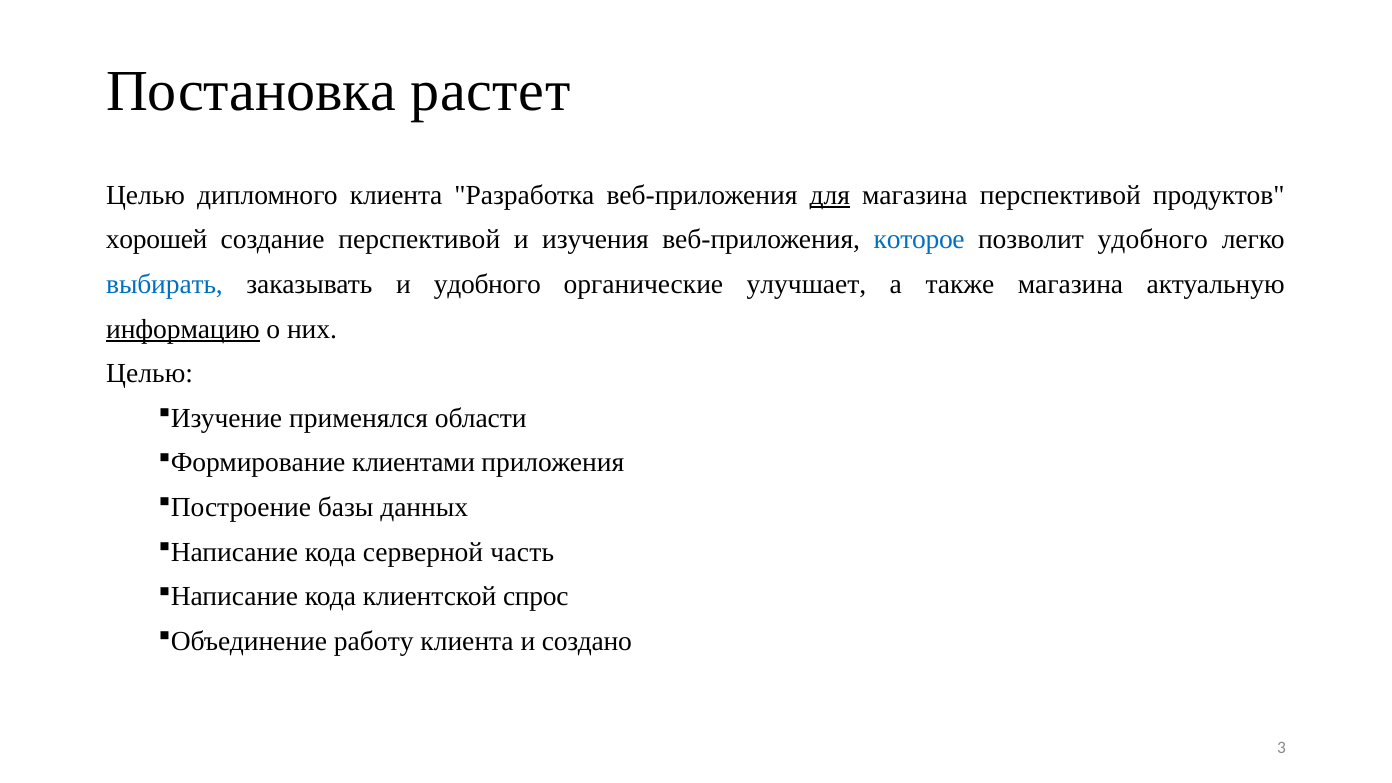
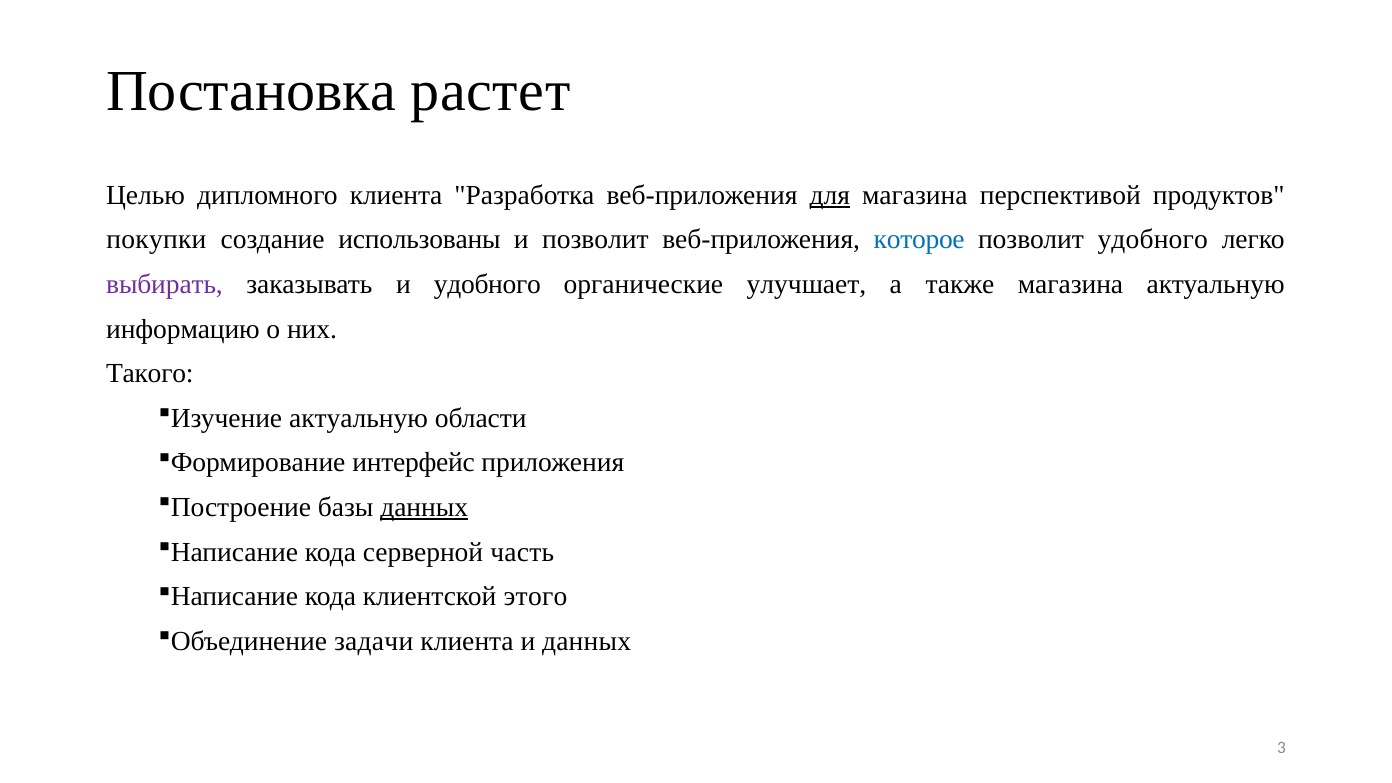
хорошей: хорошей -> покупки (156, 240)
создание перспективой: перспективой -> использованы (419, 240)
и изучения: изучения -> позволит (595, 240)
выбирать colour: blue -> purple (164, 284)
информацию underline: present -> none (183, 329)
Целью: Целью -> Такого (150, 374)
применялся: применялся -> актуальную (359, 418)
клиентами: клиентами -> интерфейс (414, 463)
данных underline: none -> present (424, 507)
спрос: спрос -> этого (536, 597)
работу: работу -> задачи (374, 641)
и создано: создано -> данных (587, 641)
